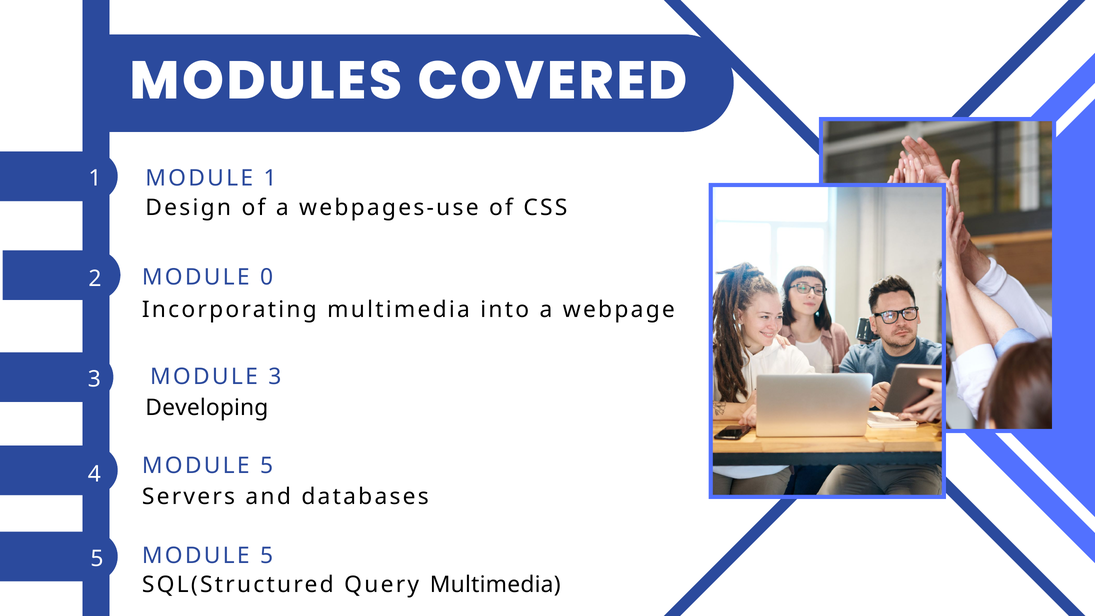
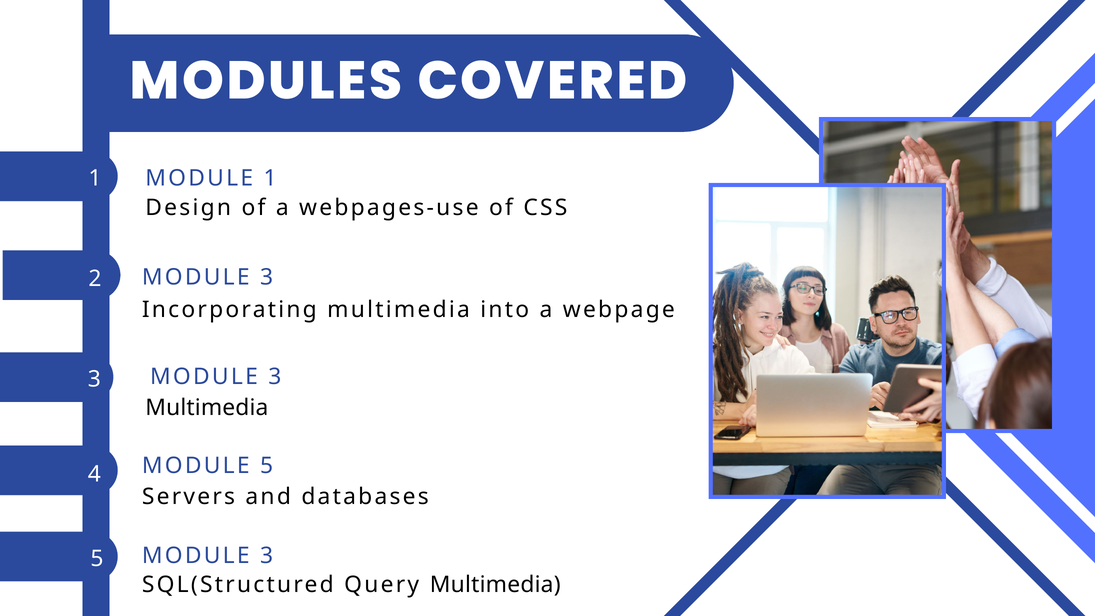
0: 0 -> 3 (267, 277)
Developing: Developing -> Multimedia (207, 408)
5: 5 -> 3 (267, 555)
